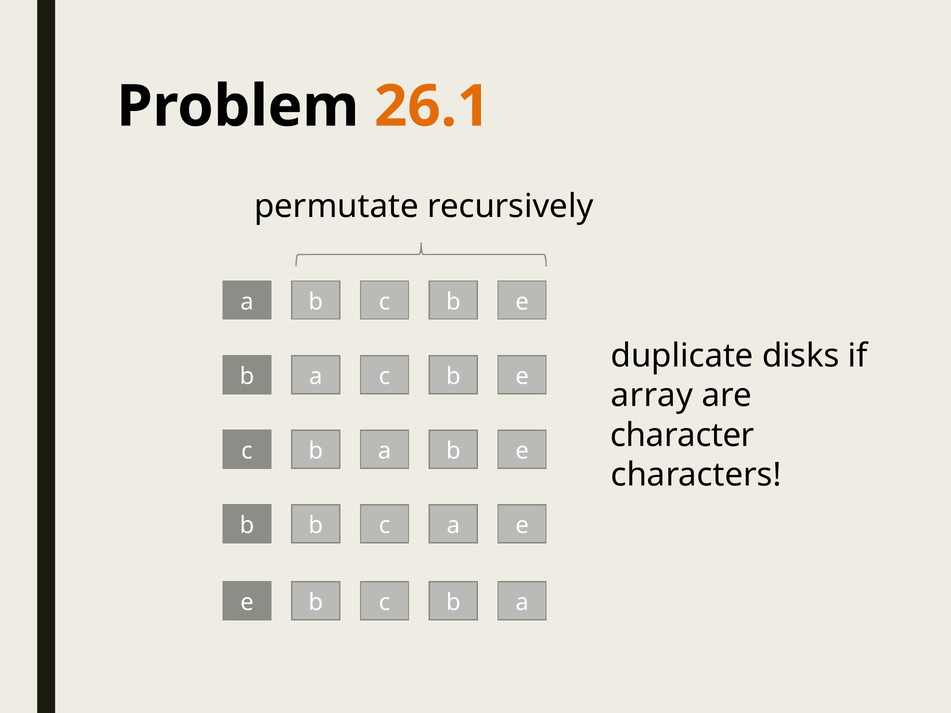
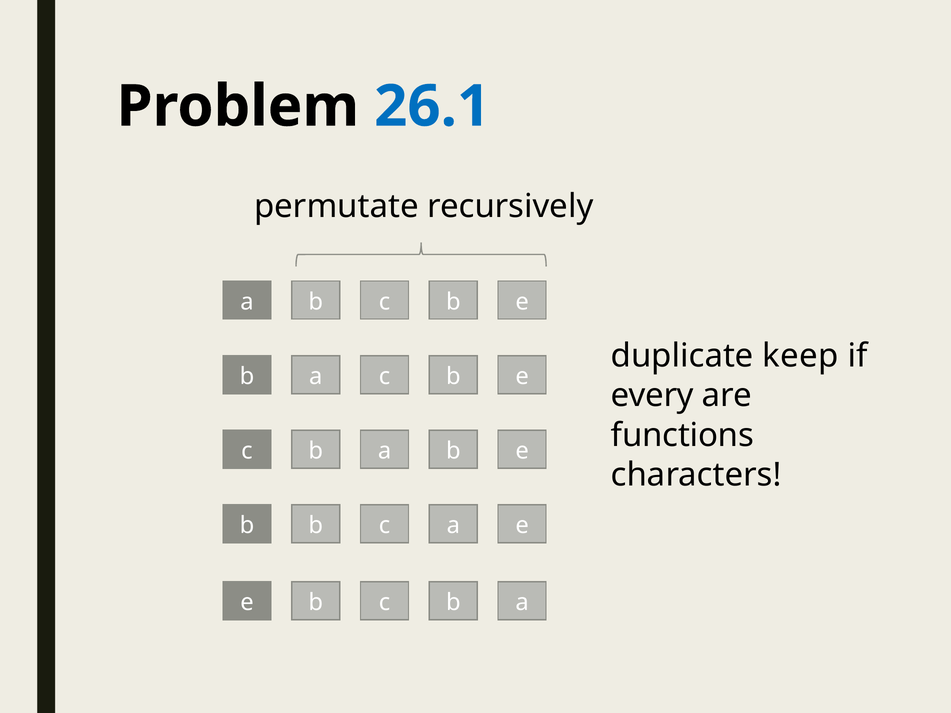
26.1 colour: orange -> blue (432, 107)
disks: disks -> keep (800, 356)
array: array -> every (652, 396)
character: character -> functions (682, 435)
